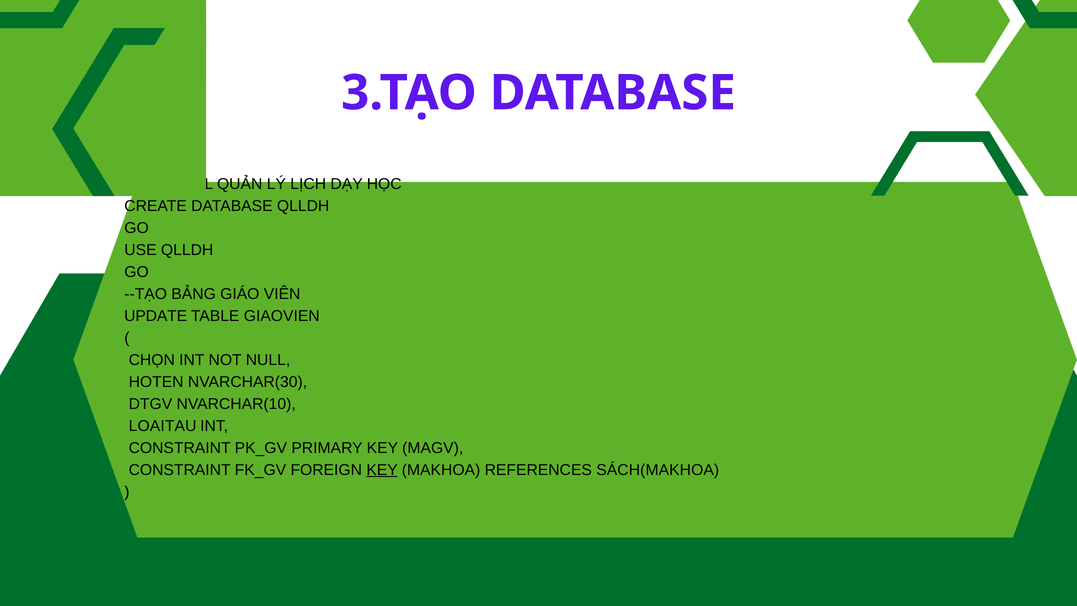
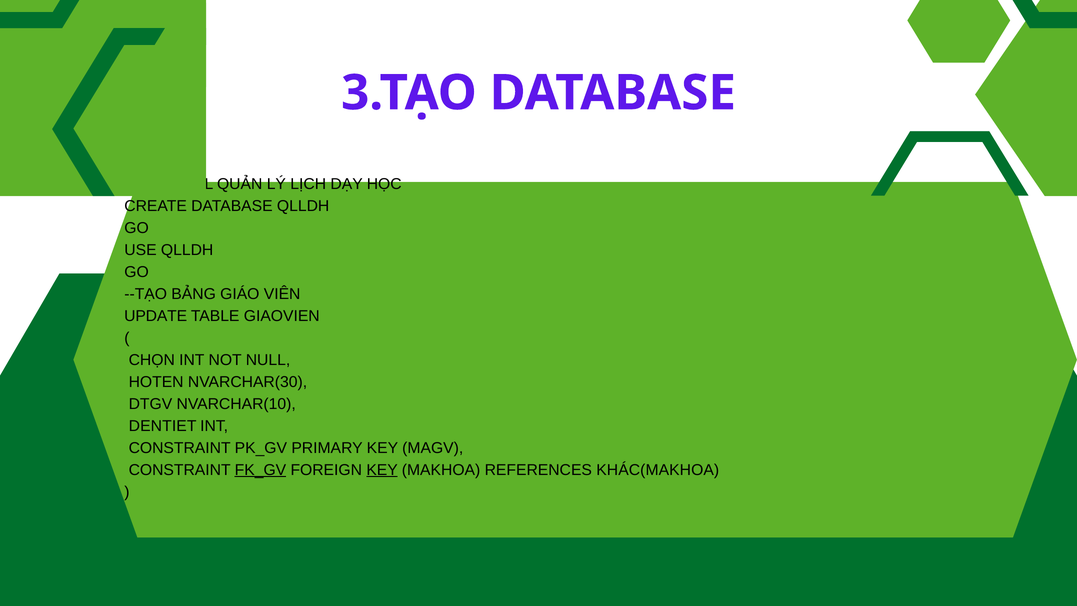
LOAITAU: LOAITAU -> DENTIET (163, 426)
FK_GV underline: none -> present (260, 470)
SÁCH(MAKHOA: SÁCH(MAKHOA -> KHÁC(MAKHOA (658, 470)
